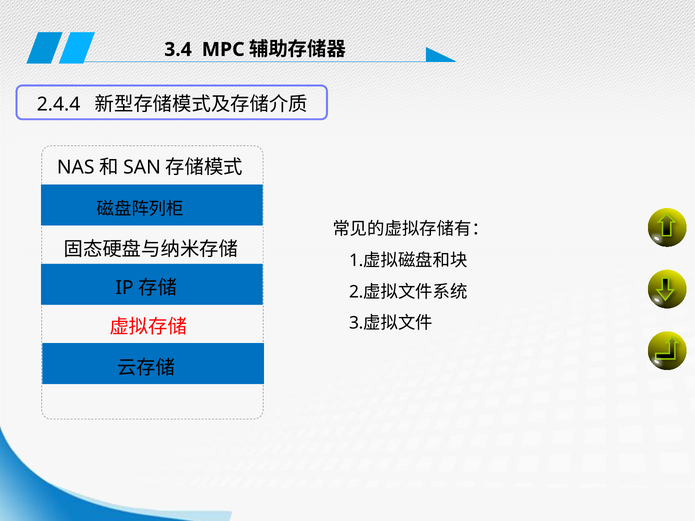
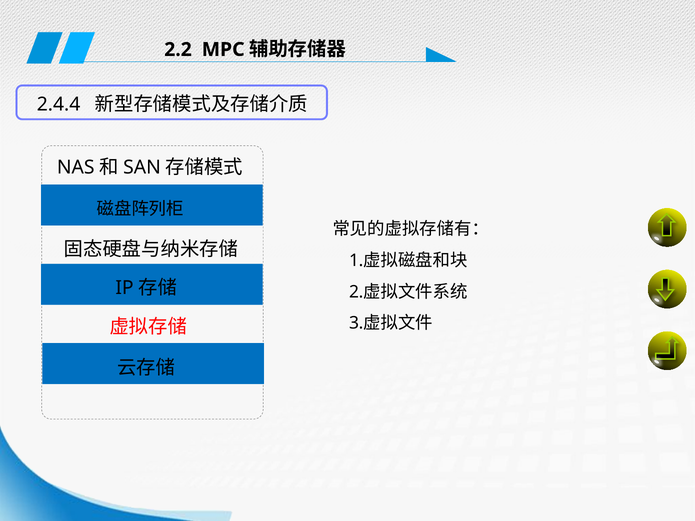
3.4: 3.4 -> 2.2 (178, 50)
